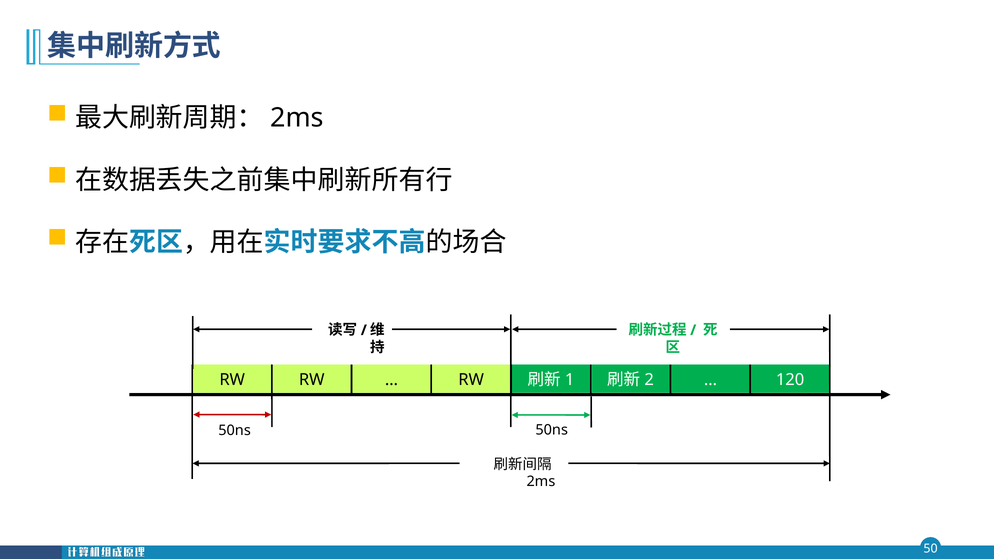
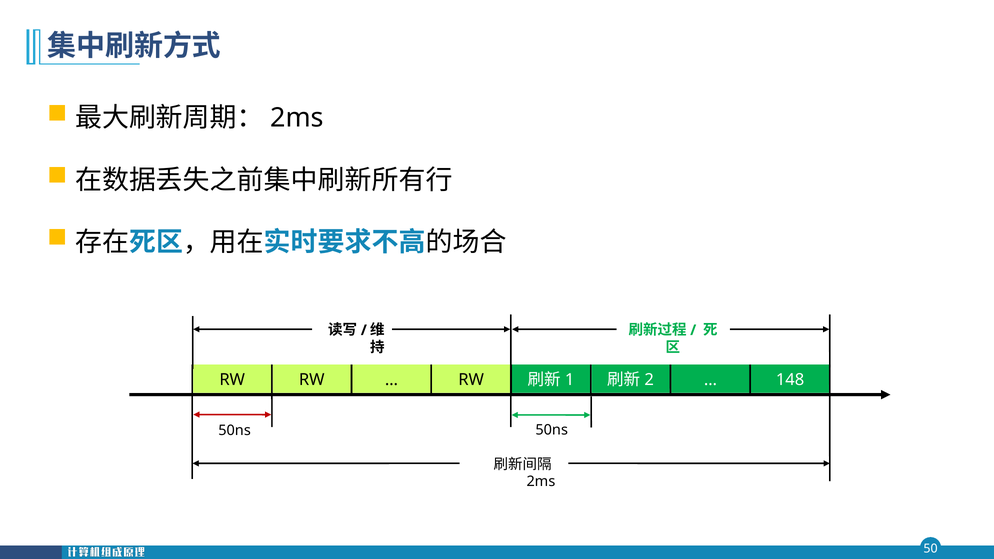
120: 120 -> 148 (790, 380)
